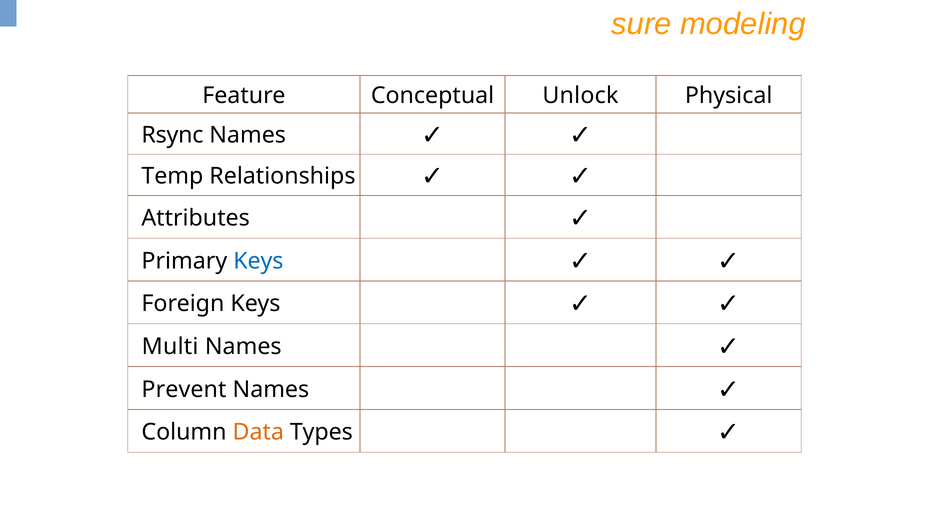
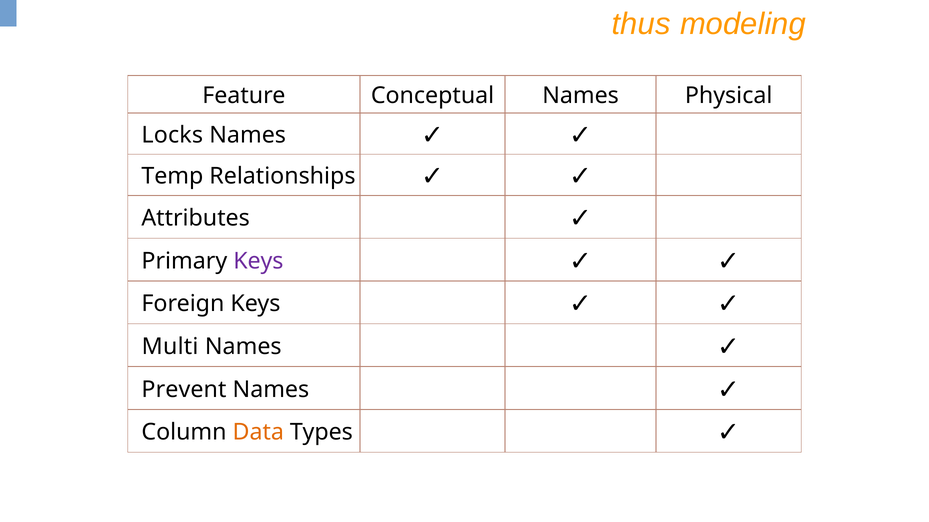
sure: sure -> thus (641, 24)
Conceptual Unlock: Unlock -> Names (581, 96)
Rsync: Rsync -> Locks (172, 135)
Keys colour: blue -> purple (258, 261)
